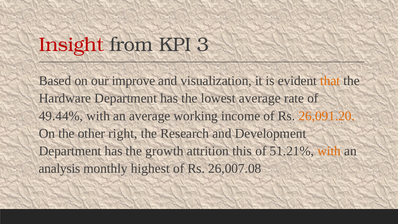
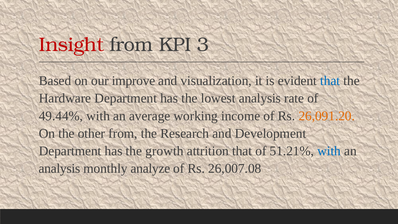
that colour: orange -> blue (330, 81)
lowest average: average -> analysis (260, 98)
other right: right -> from (123, 133)
attrition this: this -> that (242, 151)
with colour: orange -> blue (329, 151)
highest: highest -> analyze (150, 168)
